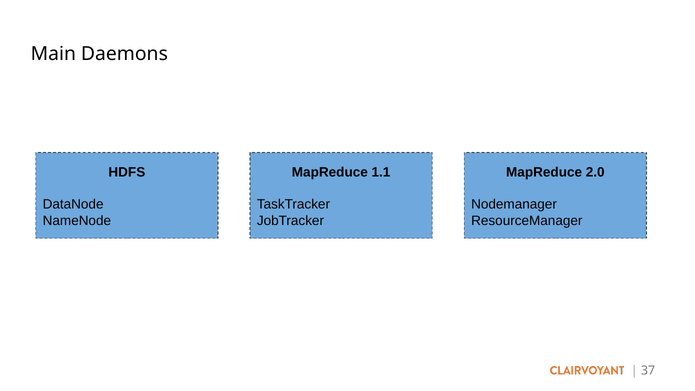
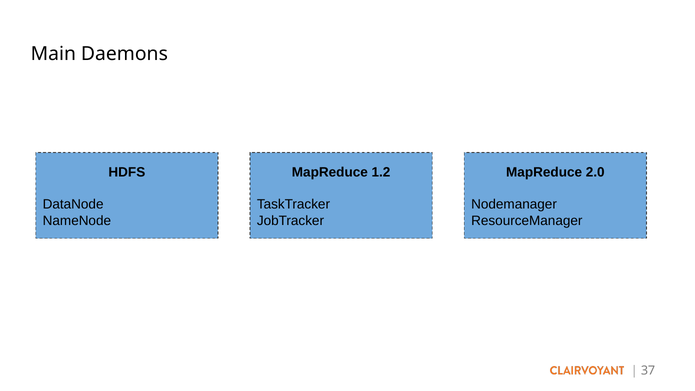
1.1: 1.1 -> 1.2 (381, 172)
